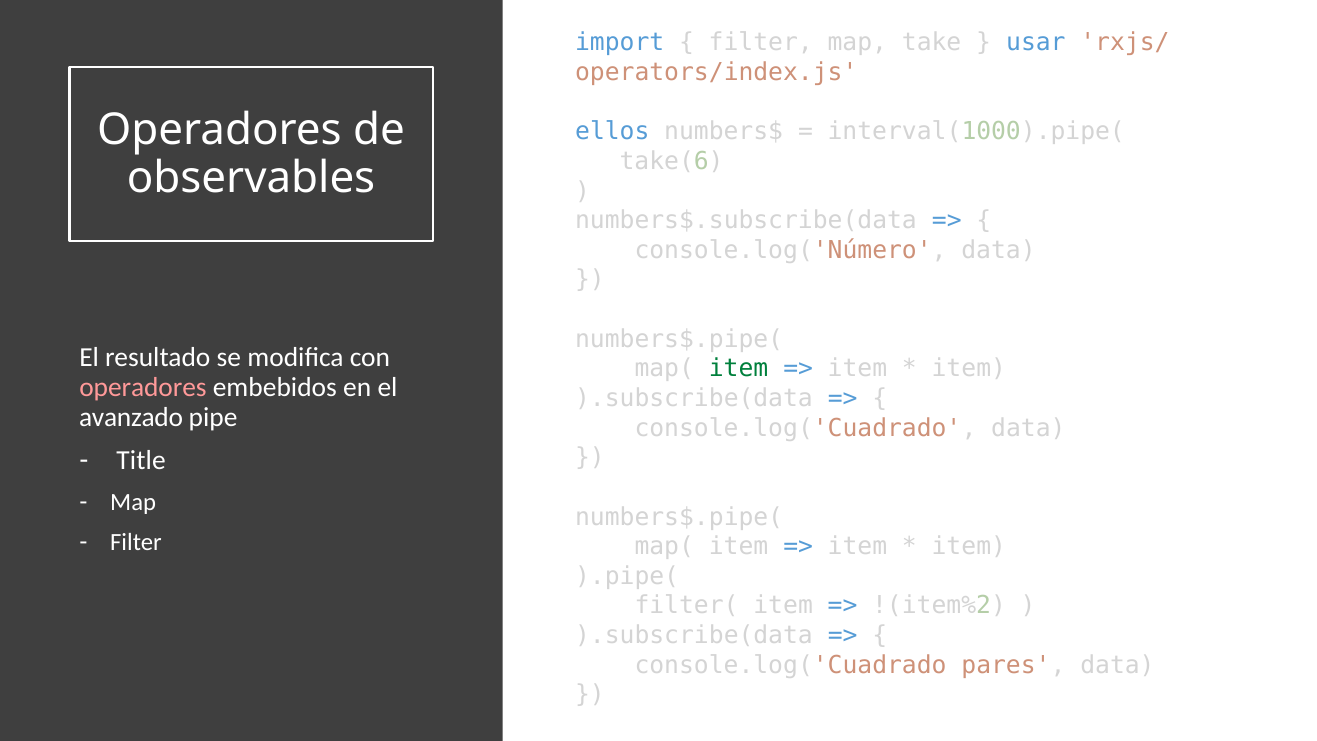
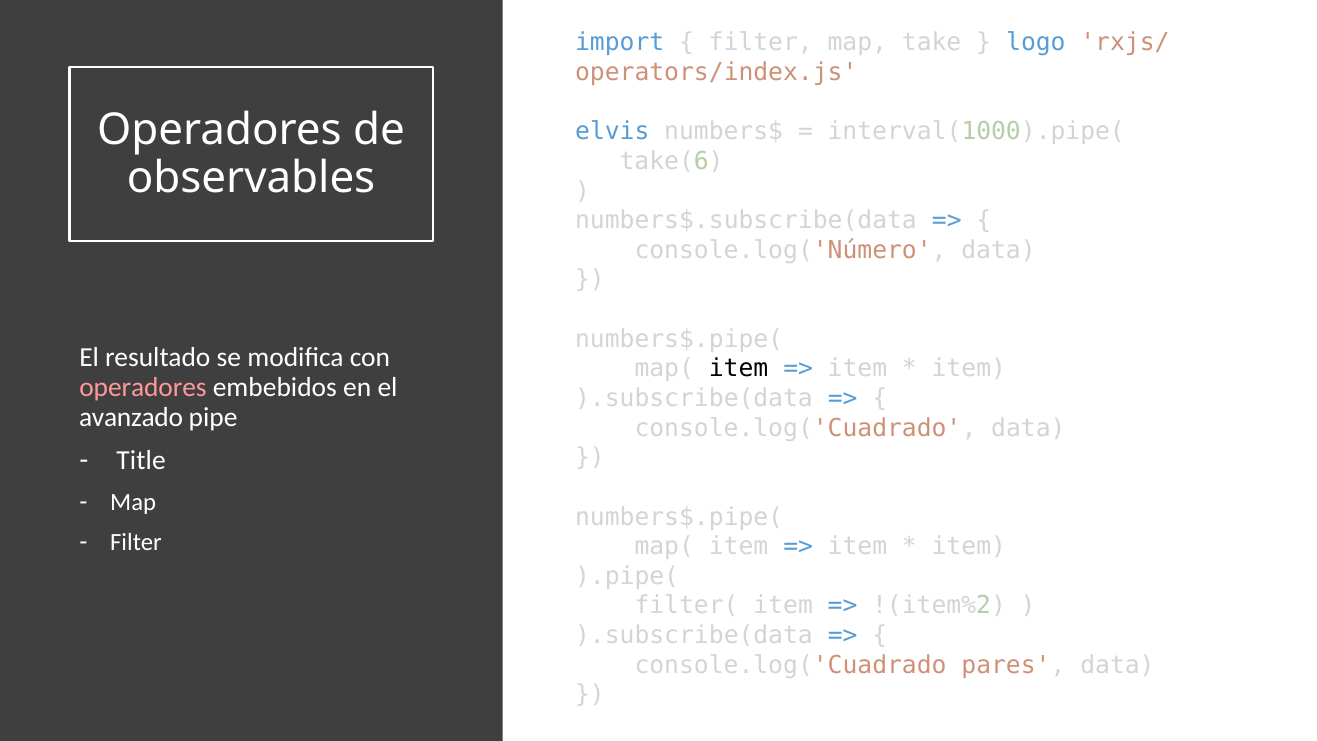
usar: usar -> logo (1036, 43)
ellos: ellos -> elvis (612, 132)
item colour: green -> black (739, 369)
